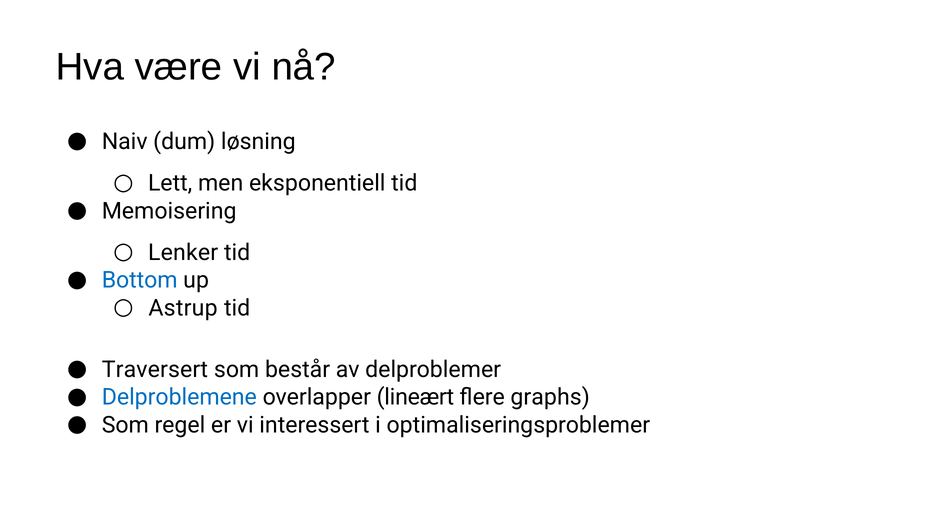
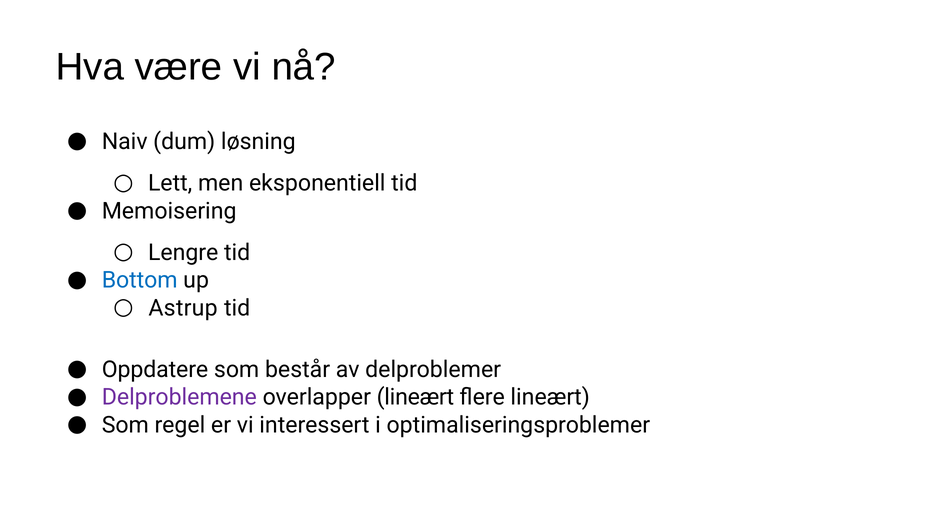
Lenker: Lenker -> Lengre (183, 253)
Traversert: Traversert -> Oppdatere (155, 370)
Delproblemene colour: blue -> purple (179, 398)
flere graphs: graphs -> lineært (550, 398)
